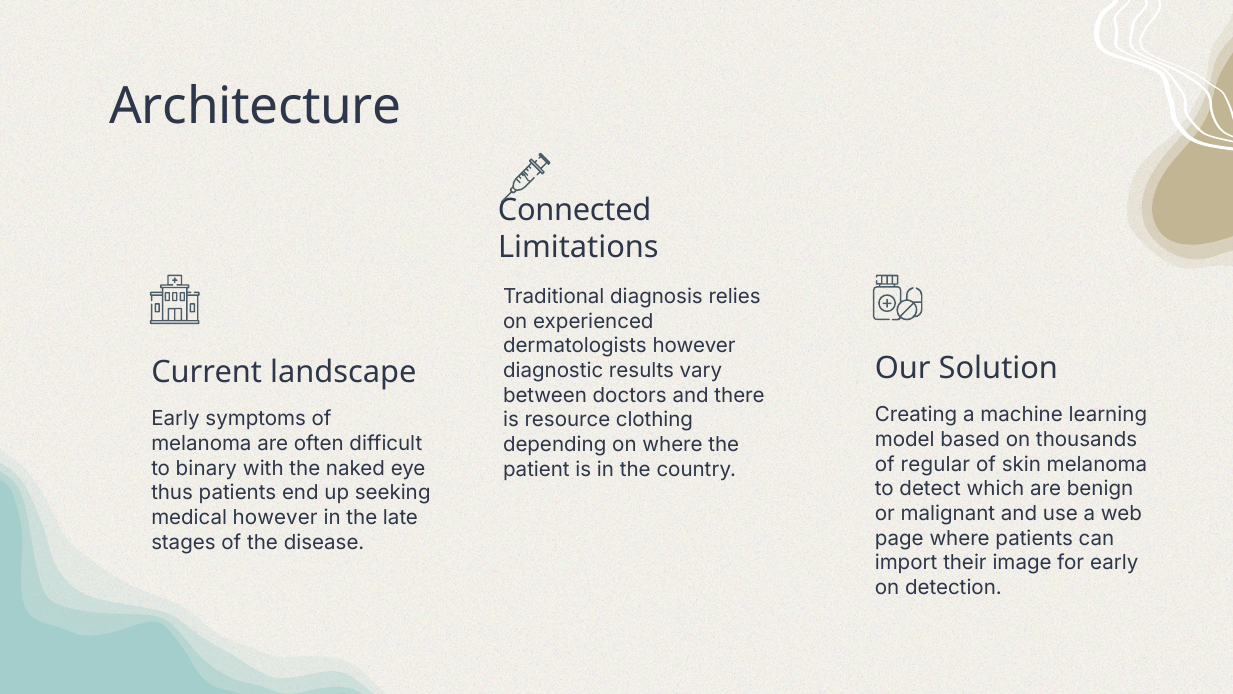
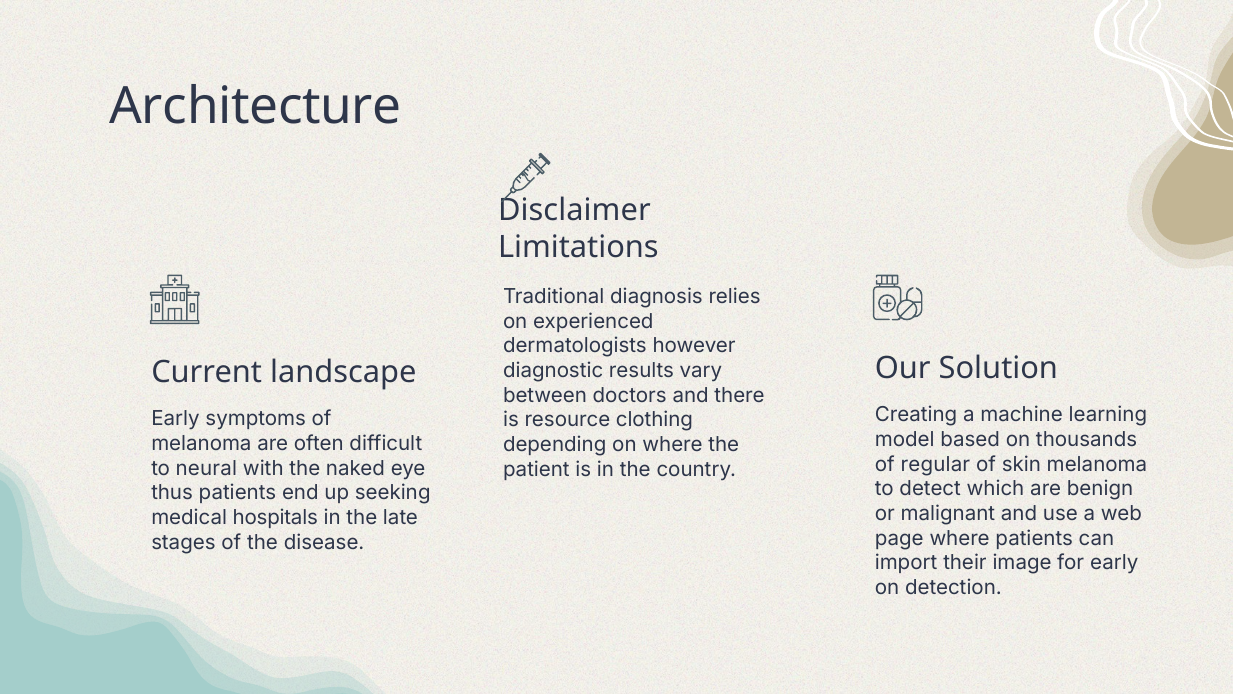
Connected: Connected -> Disclaimer (574, 210)
binary: binary -> neural (206, 468)
medical however: however -> hospitals (275, 517)
